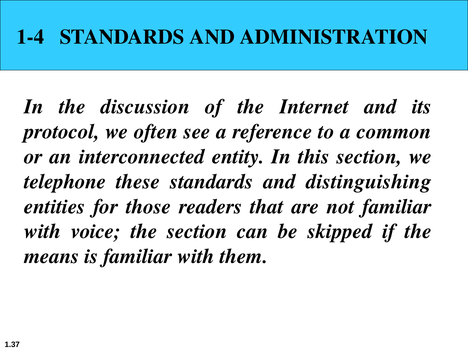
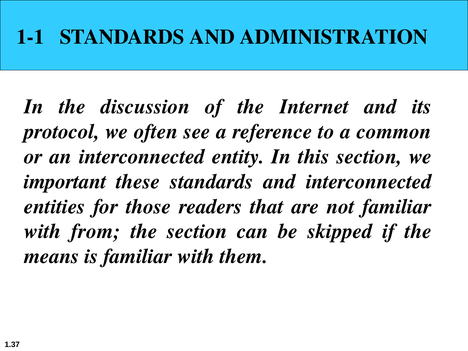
1-4: 1-4 -> 1-1 (30, 37)
telephone: telephone -> important (65, 182)
and distinguishing: distinguishing -> interconnected (369, 182)
voice: voice -> from (96, 231)
